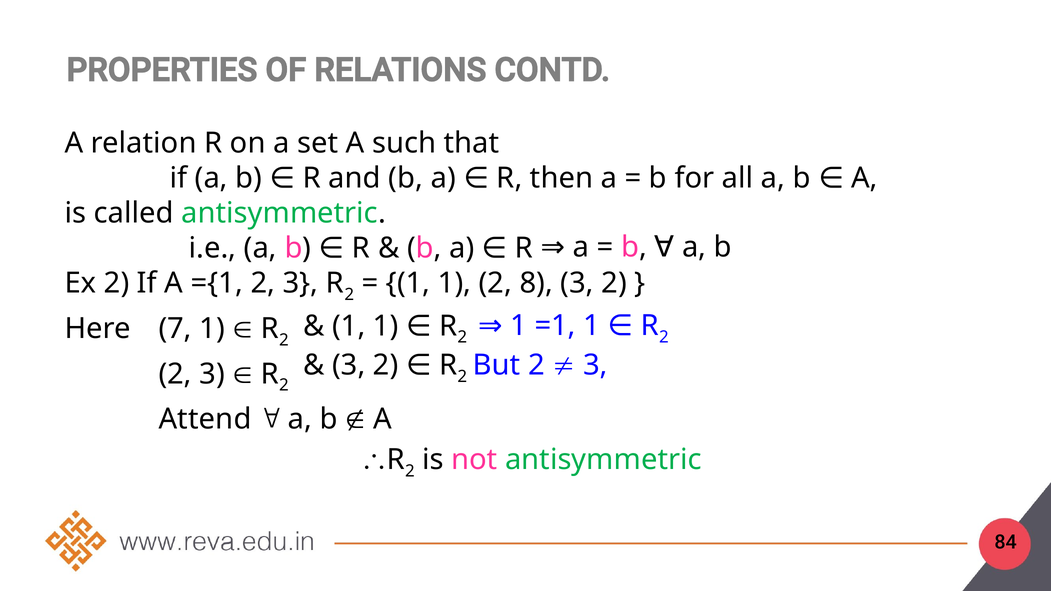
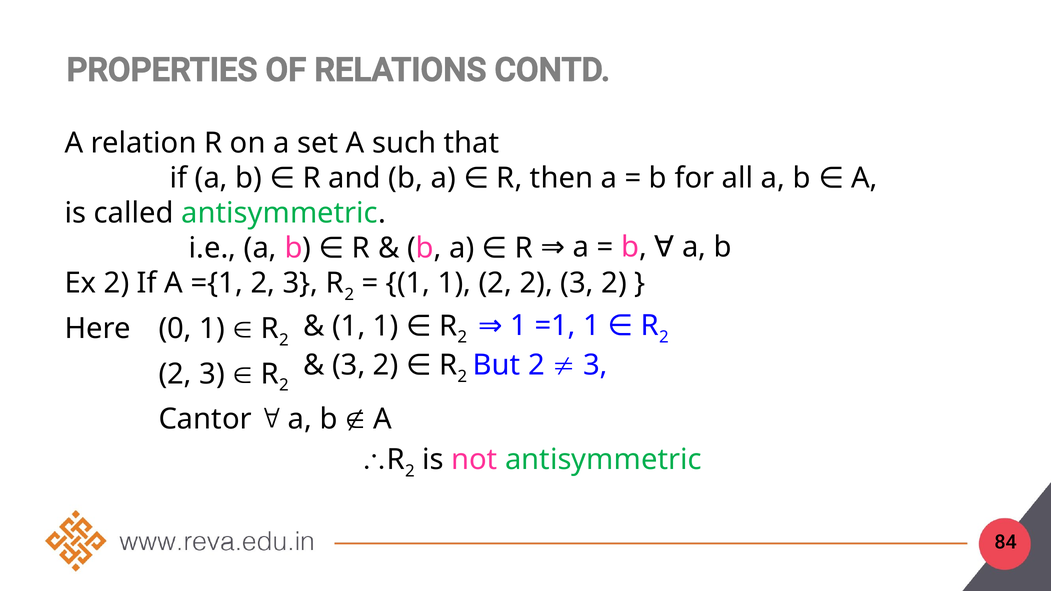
1 2 8: 8 -> 2 (536, 283)
7: 7 -> 0 (175, 329)
Attend: Attend -> Cantor (205, 419)
